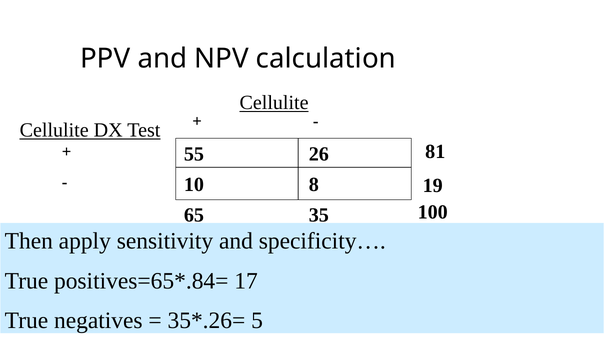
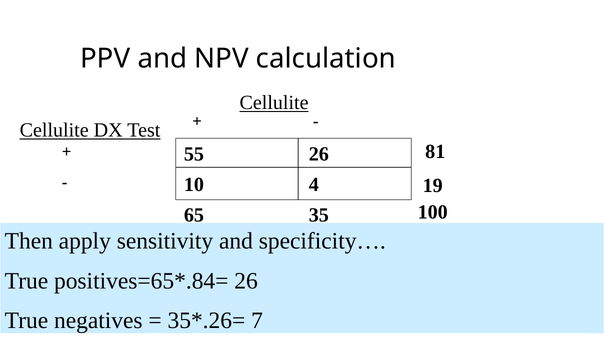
8: 8 -> 4 (314, 185)
17: 17 -> 26 (246, 281)
5: 5 -> 7 (257, 320)
